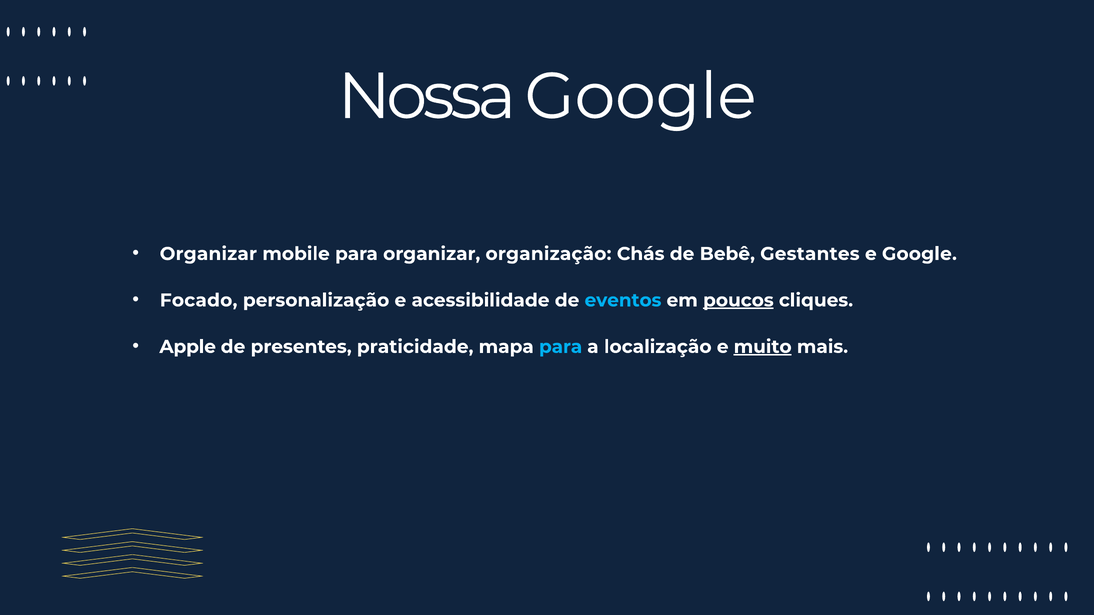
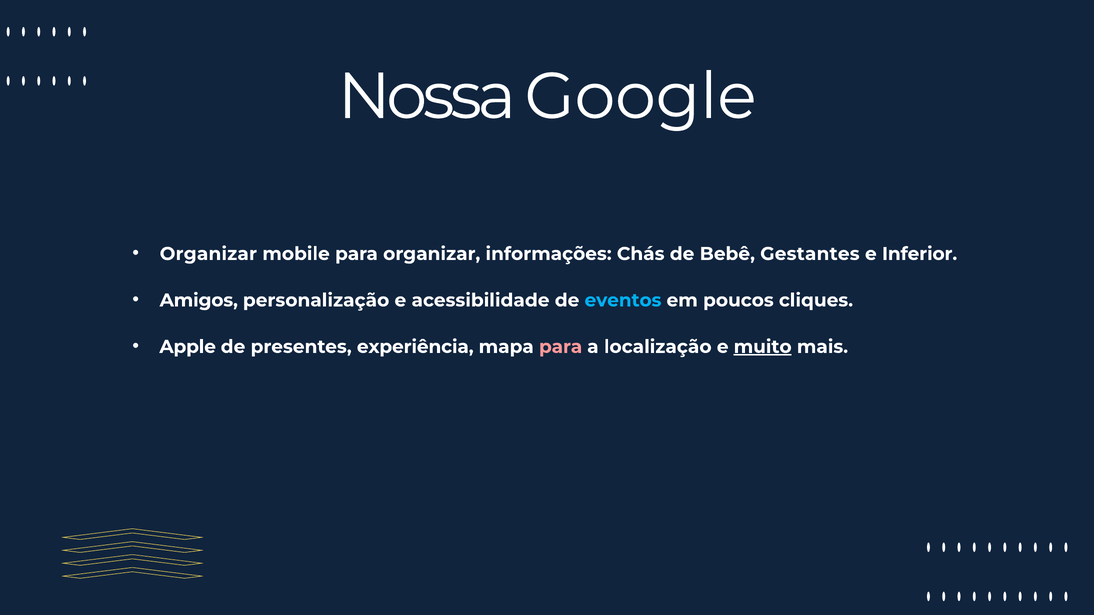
organização: organização -> informações (549, 254)
e Google: Google -> Inferior (920, 254)
Focado: Focado -> Amigos (199, 300)
poucos underline: present -> none (738, 300)
praticidade: praticidade -> experiência (415, 347)
para colour: light blue -> pink (561, 347)
